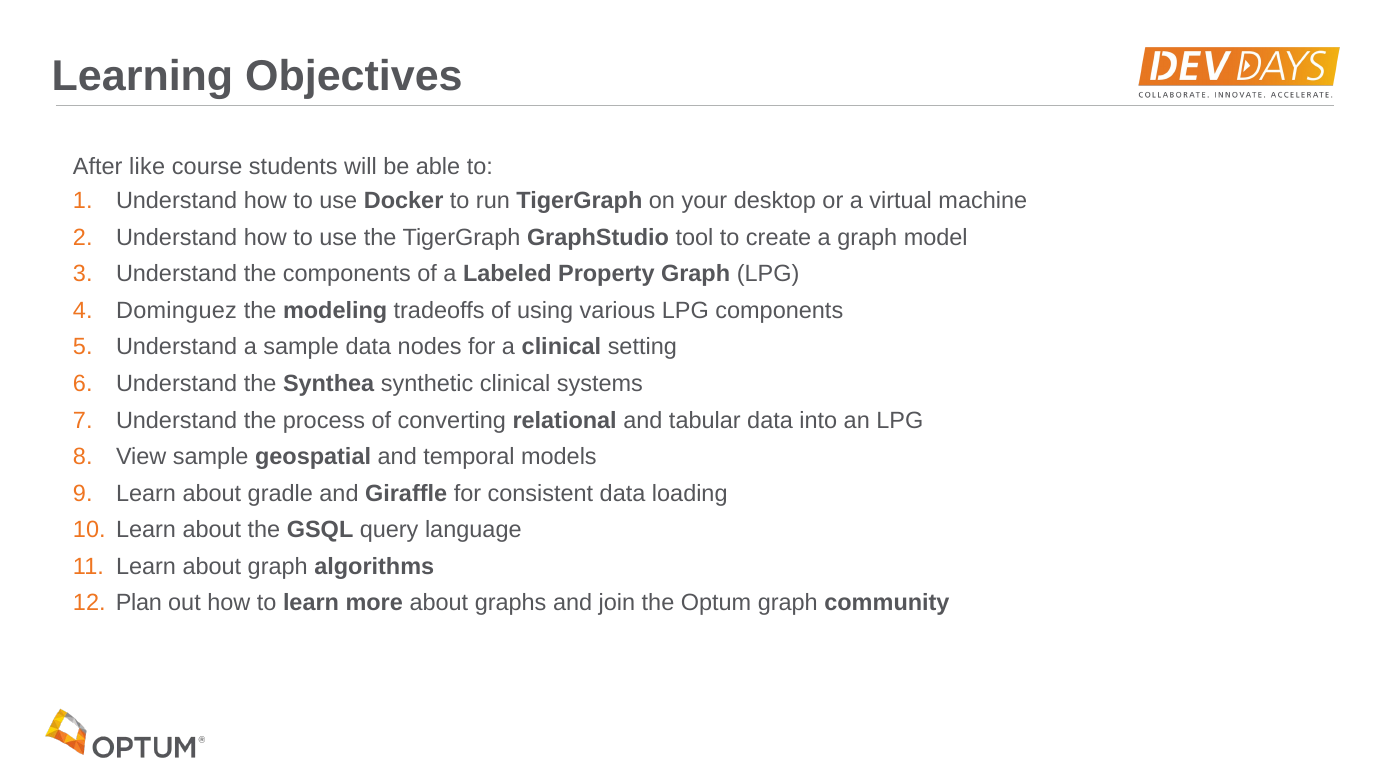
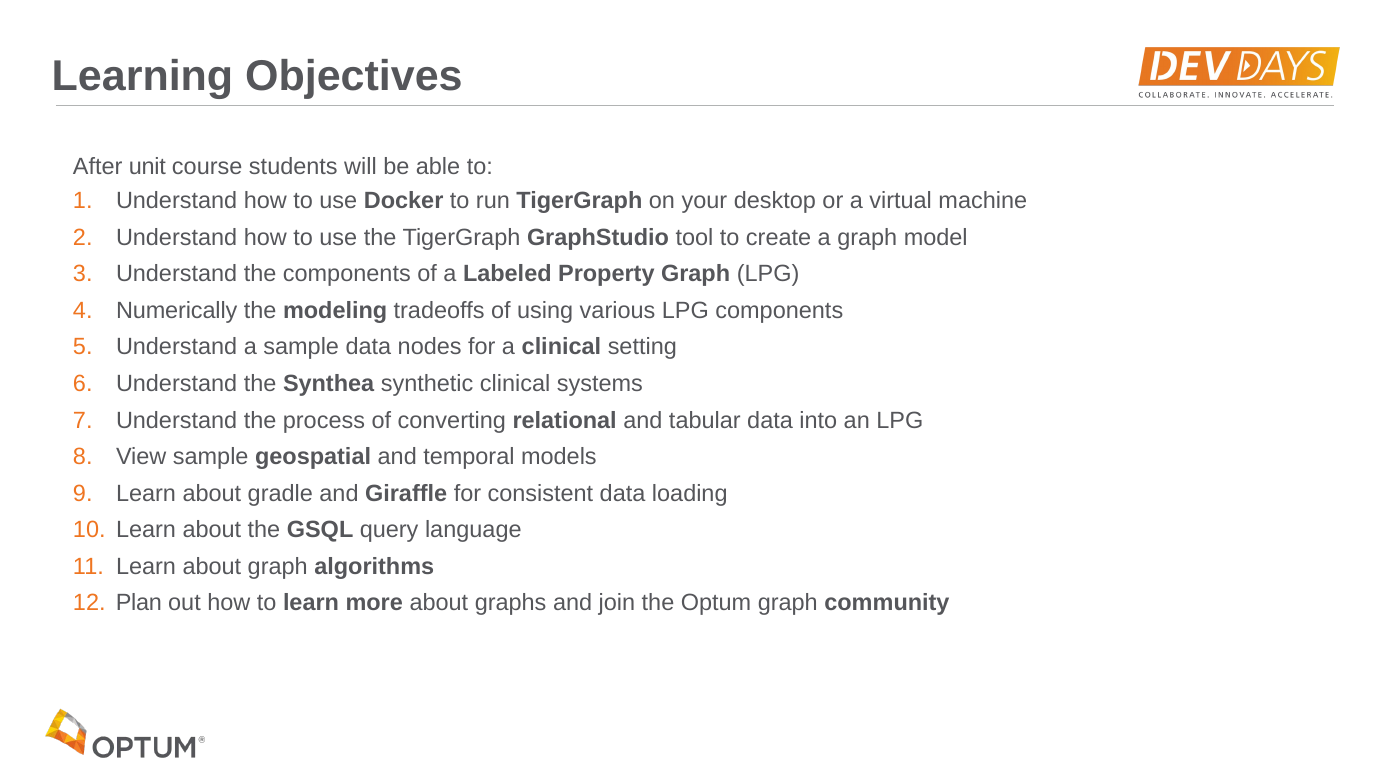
like: like -> unit (147, 167)
Dominguez: Dominguez -> Numerically (177, 310)
